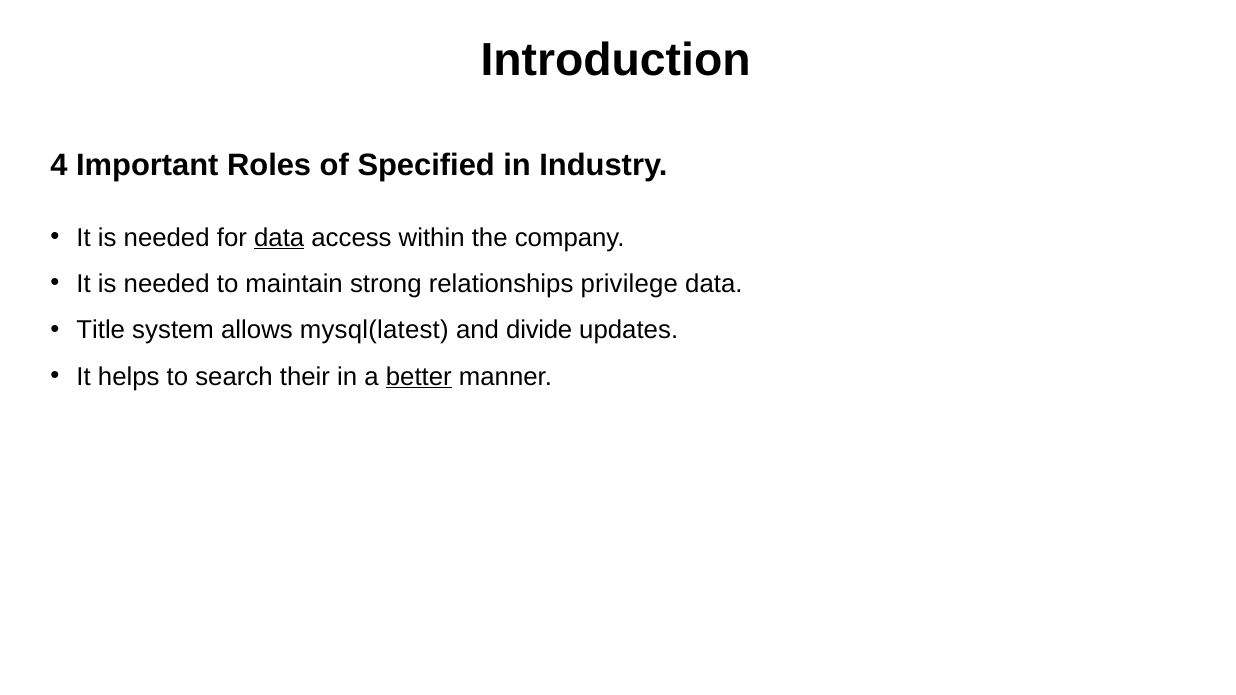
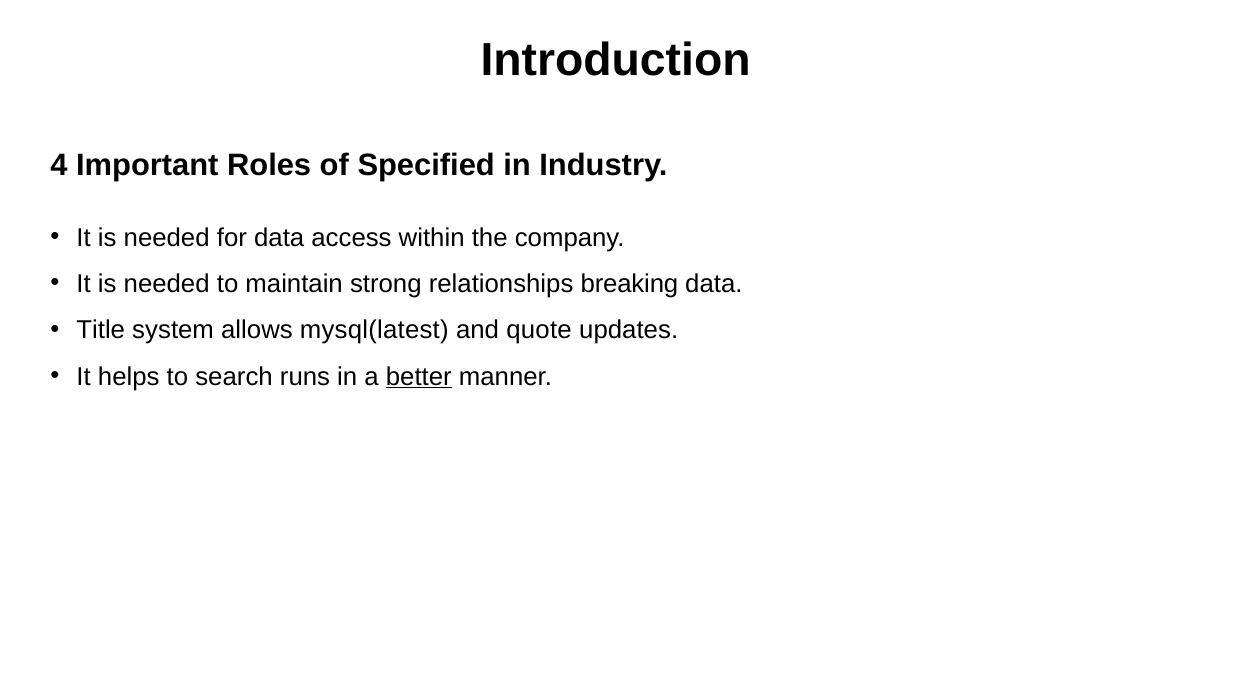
data underline: present -> none (279, 238)
privilege: privilege -> breaking (629, 284)
divide: divide -> quote (539, 330)
their: their -> runs (305, 377)
